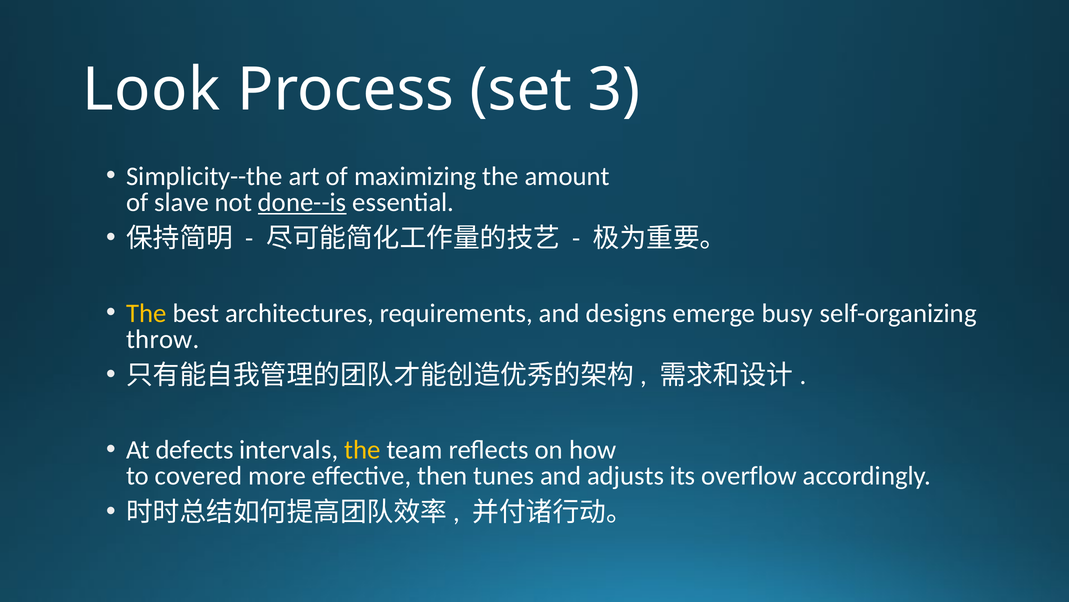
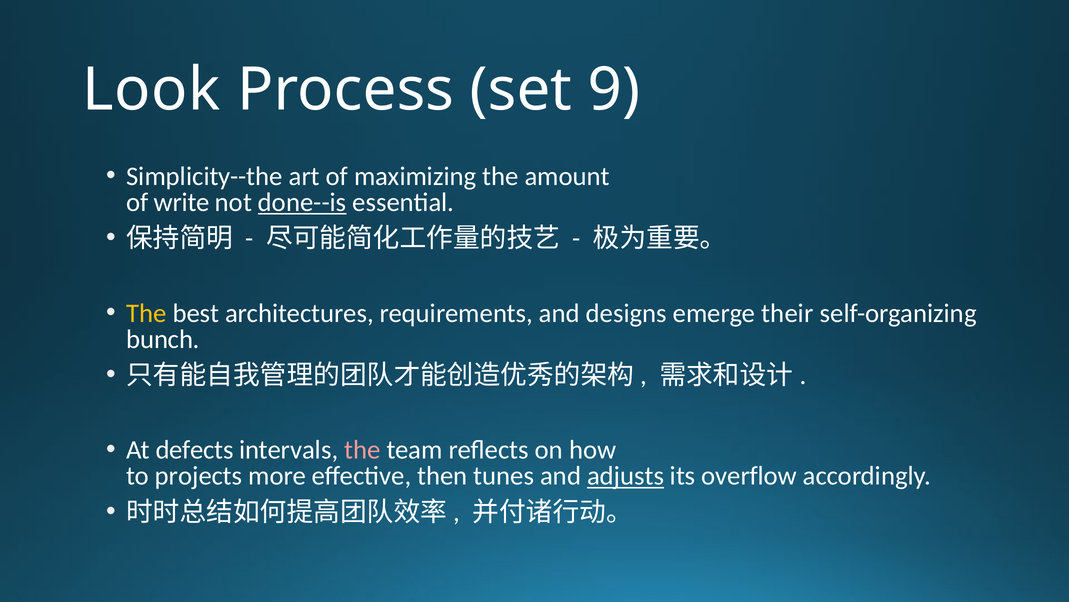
3: 3 -> 9 (614, 90)
slave: slave -> write (182, 202)
busy: busy -> their (787, 313)
throw: throw -> bunch (163, 339)
the colour: yellow -> pink (362, 450)
covered: covered -> projects (199, 476)
adjusts underline: none -> present (626, 476)
